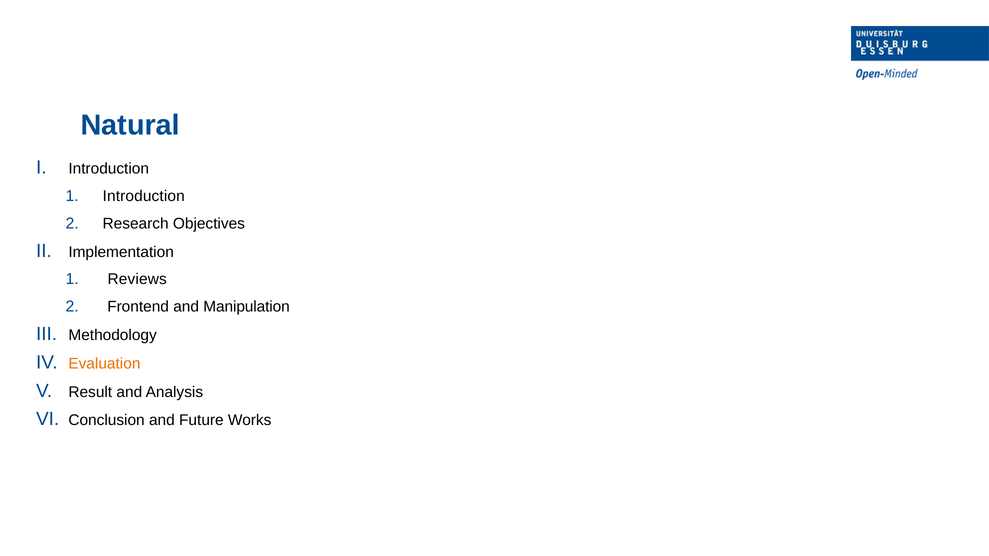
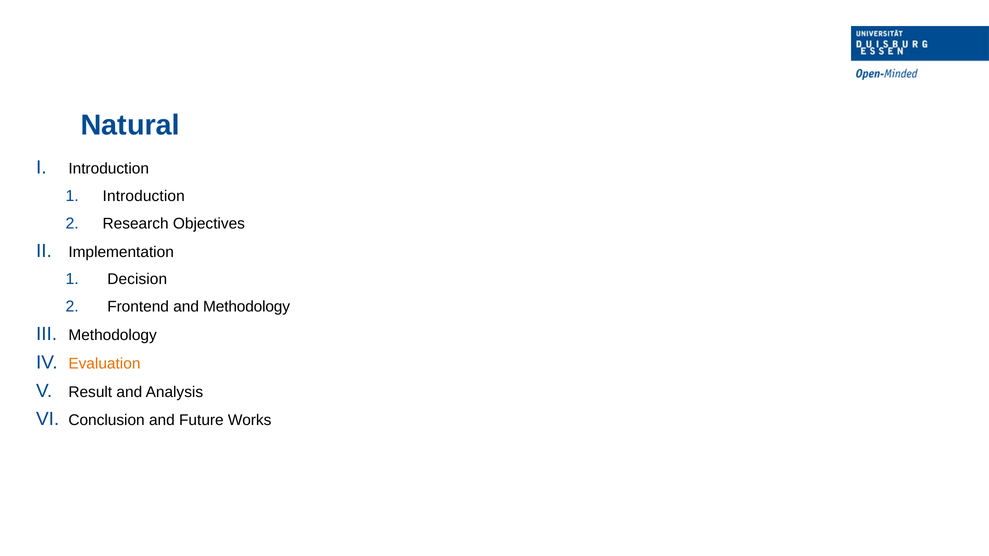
Reviews: Reviews -> Decision (137, 279)
and Manipulation: Manipulation -> Methodology (247, 307)
